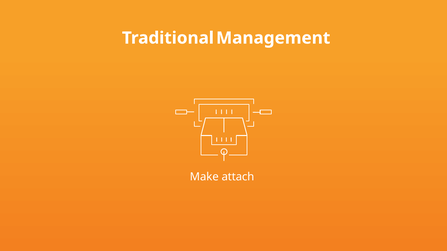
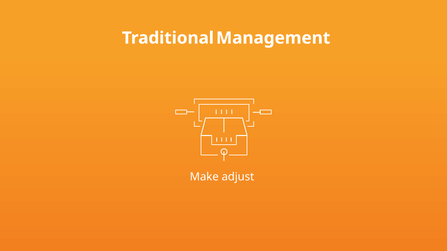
attach: attach -> adjust (238, 177)
